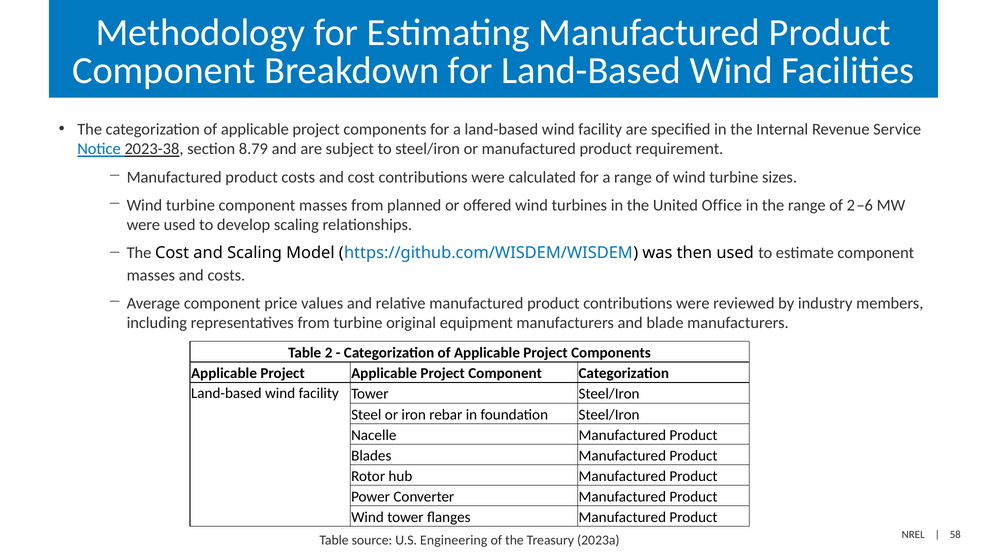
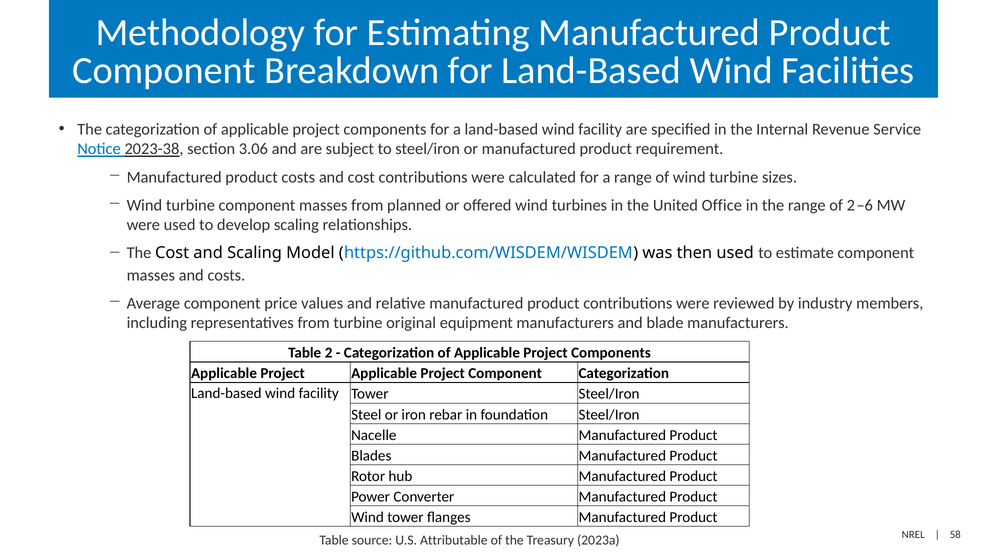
8.79: 8.79 -> 3.06 (253, 149)
Engineering: Engineering -> Attributable (454, 541)
